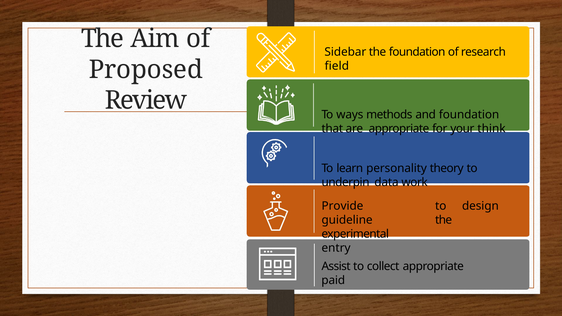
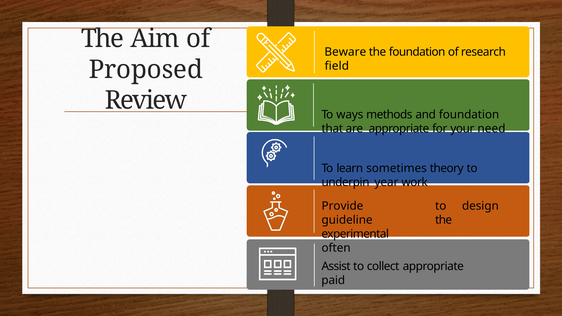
Sidebar: Sidebar -> Beware (345, 52)
think: think -> need (491, 129)
personality: personality -> sometimes (397, 168)
data: data -> year (386, 182)
entry: entry -> often (336, 248)
